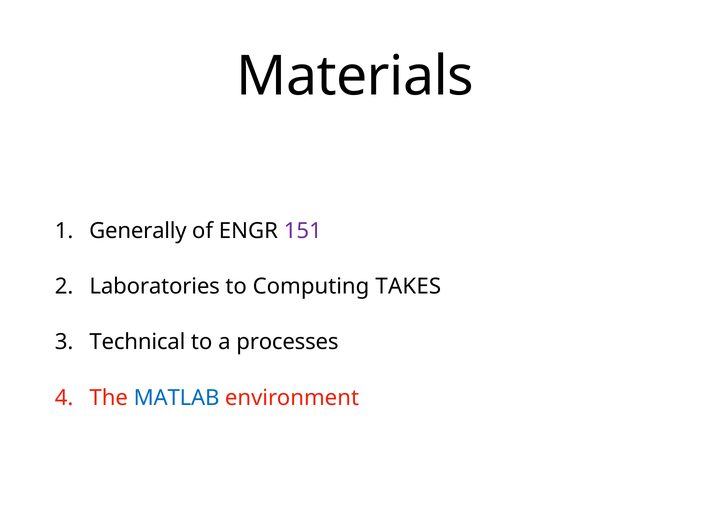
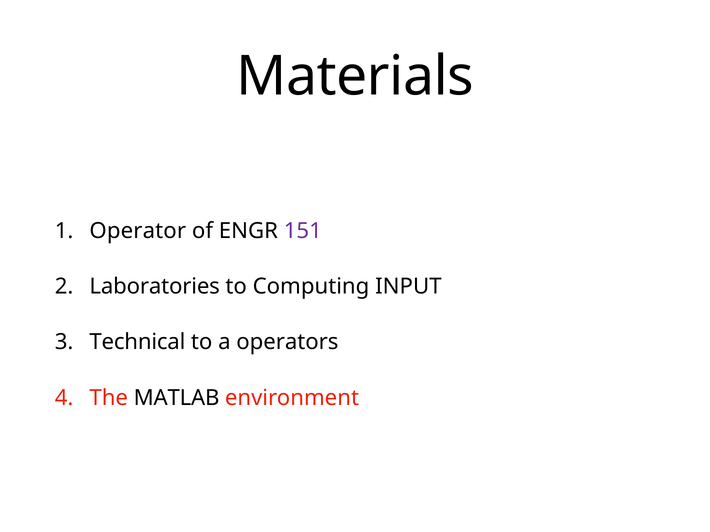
Generally: Generally -> Operator (138, 231)
TAKES: TAKES -> INPUT (408, 287)
processes: processes -> operators (287, 342)
MATLAB colour: blue -> black (177, 398)
